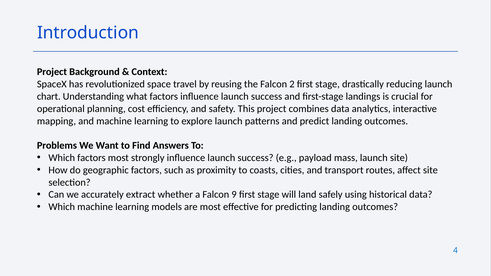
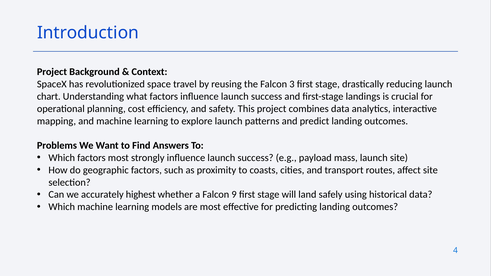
2: 2 -> 3 (292, 84)
extract: extract -> highest (141, 195)
